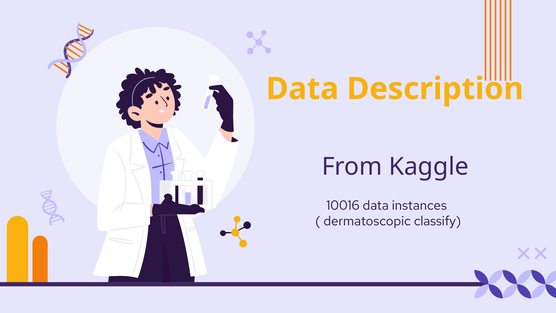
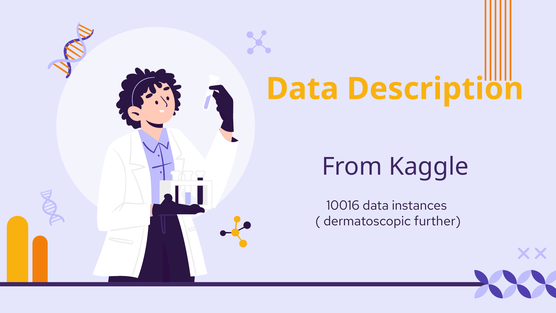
classify: classify -> further (437, 221)
